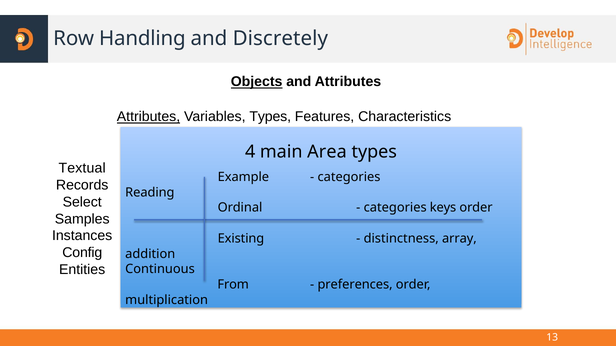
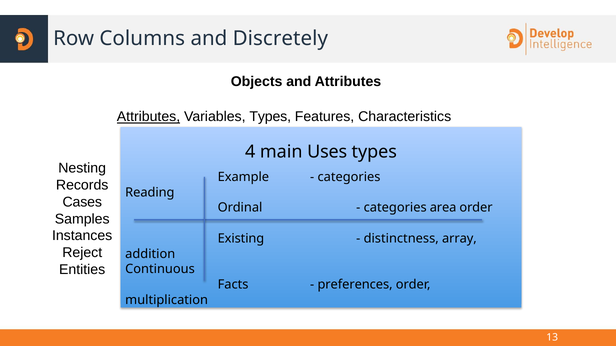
Handling: Handling -> Columns (142, 38)
Objects underline: present -> none (257, 82)
Area: Area -> Uses (327, 152)
Textual: Textual -> Nesting (82, 168)
Select: Select -> Cases (82, 202)
keys: keys -> area (443, 208)
Config: Config -> Reject (82, 253)
From: From -> Facts (233, 285)
